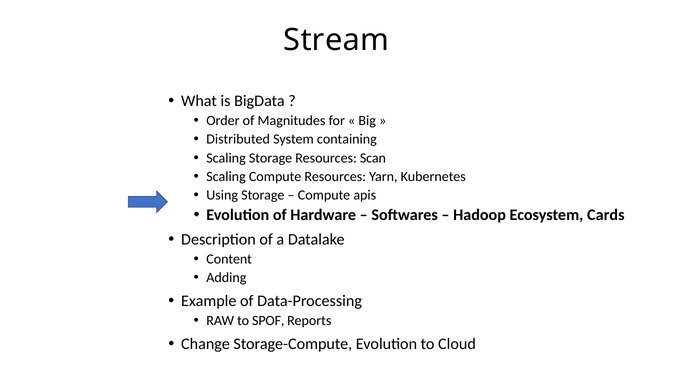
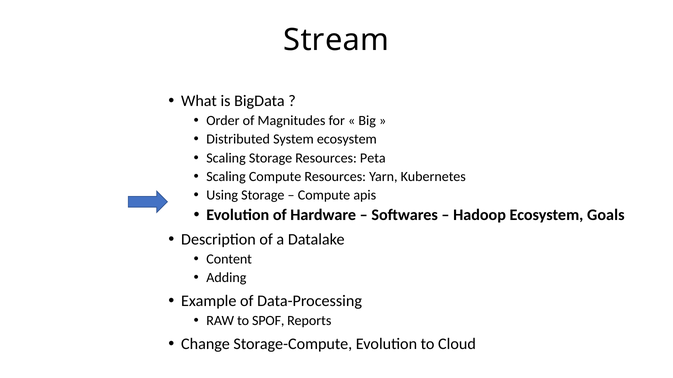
System containing: containing -> ecosystem (347, 140)
Scan: Scan -> Peta (373, 158)
Cards: Cards -> Goals (606, 215)
